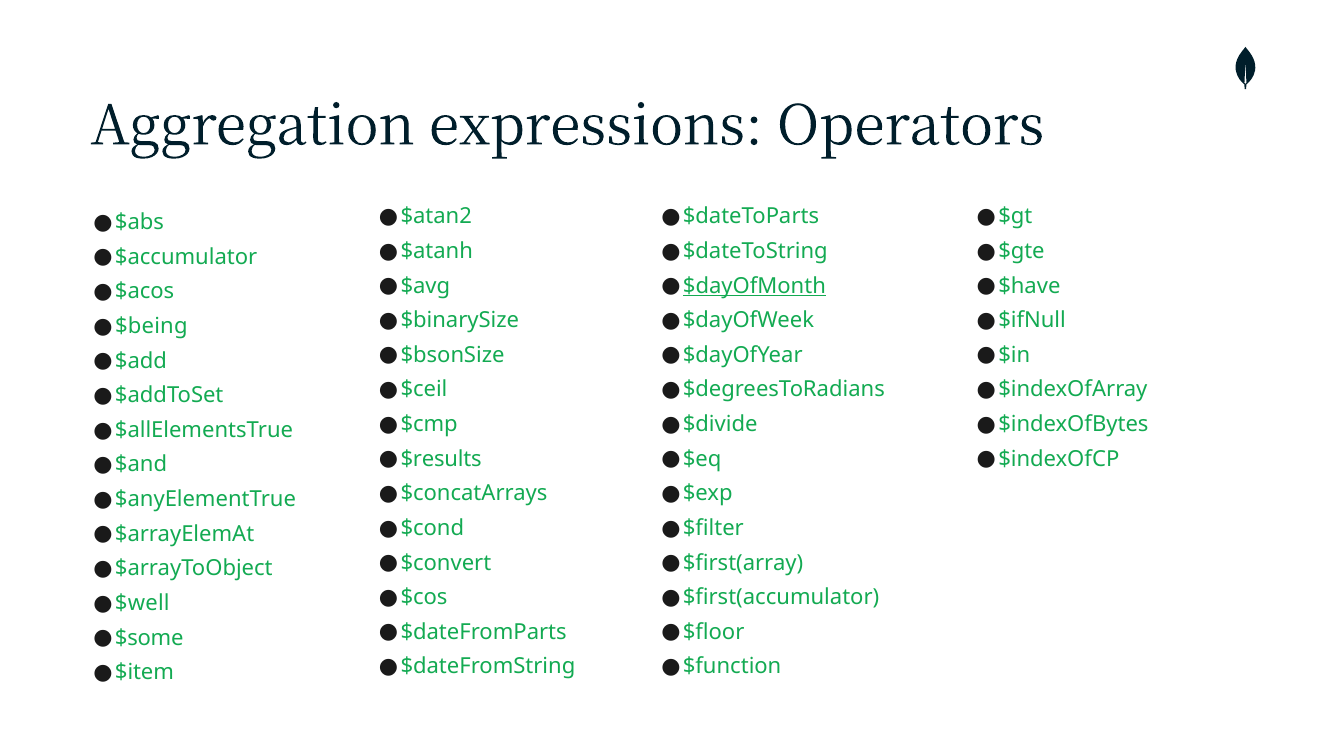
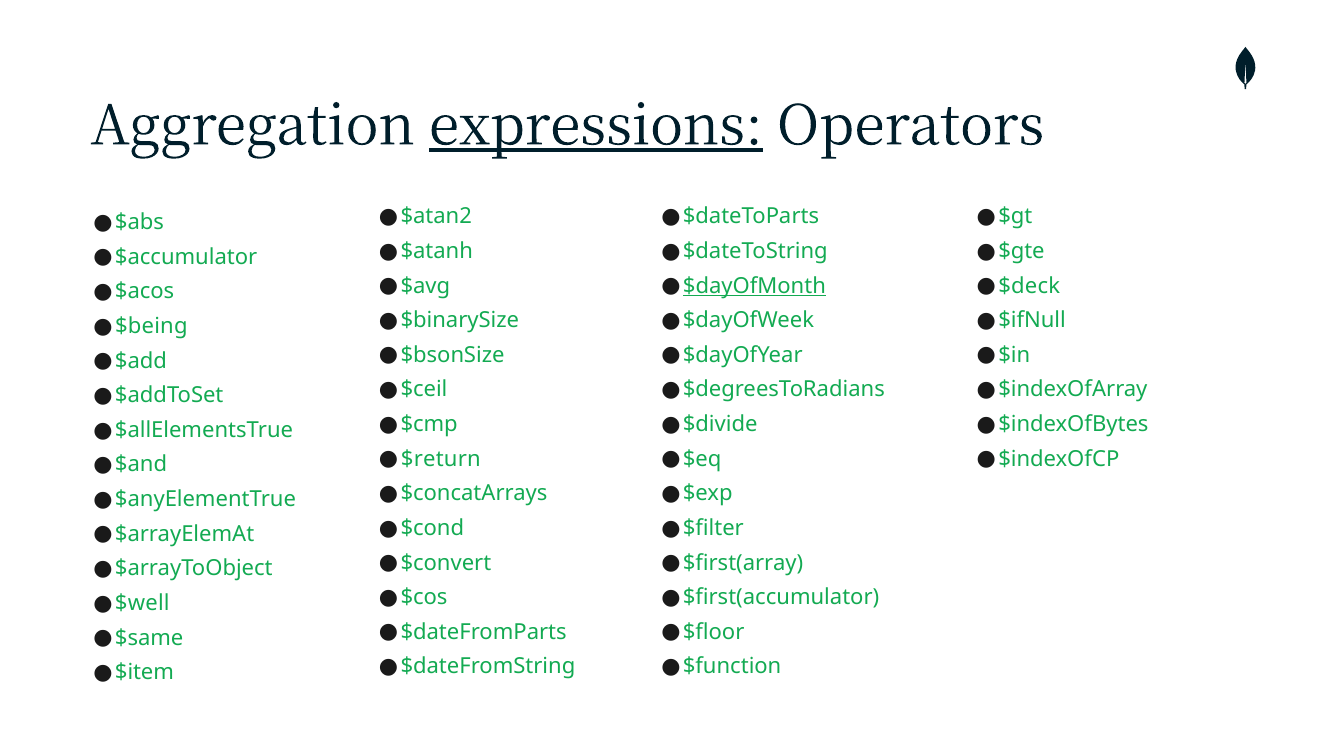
expressions underline: none -> present (596, 126)
$have: $have -> $deck (1029, 286)
$results: $results -> $return (441, 459)
$some: $some -> $same (149, 638)
